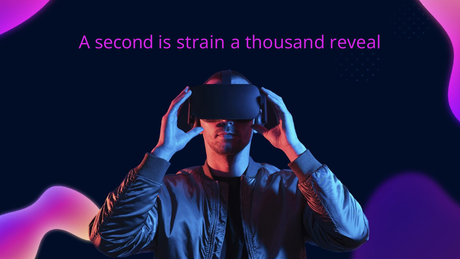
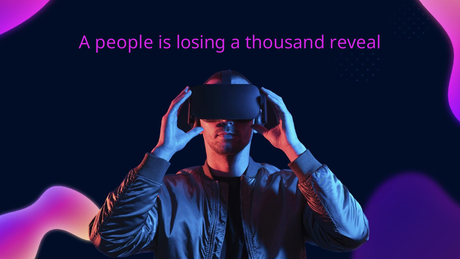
second: second -> people (124, 43)
strain: strain -> losing (201, 43)
